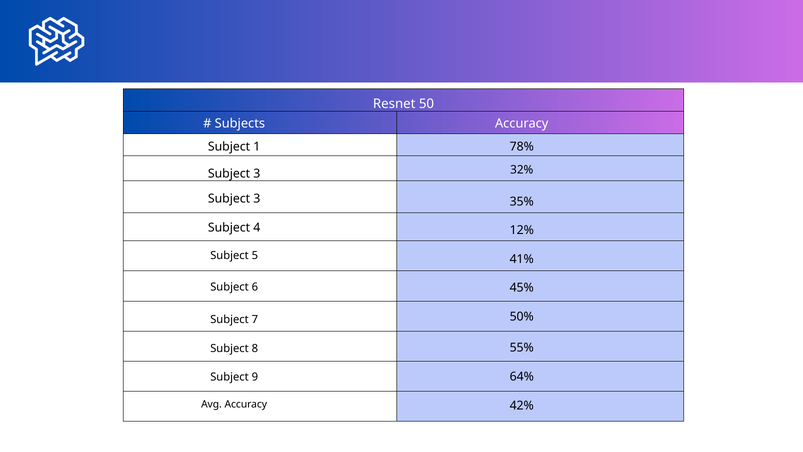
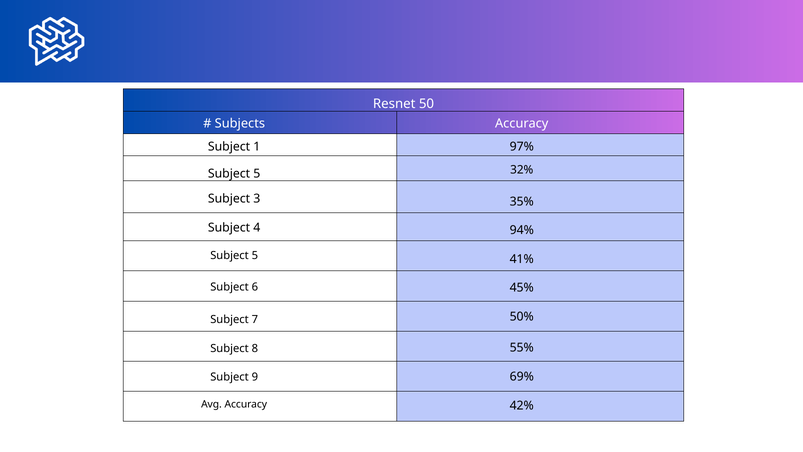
78%: 78% -> 97% (522, 146)
3: 3 -> 5 (257, 173)
12%: 12% -> 94% (522, 230)
64%: 64% -> 69% (522, 376)
